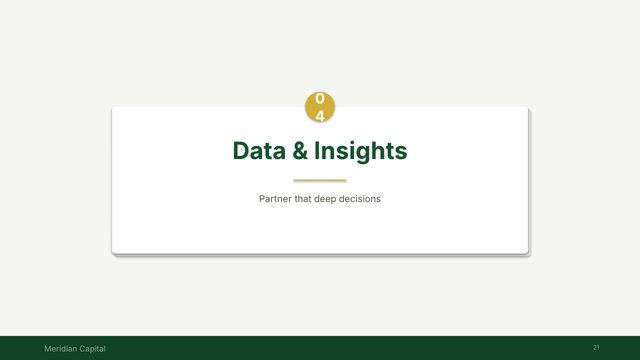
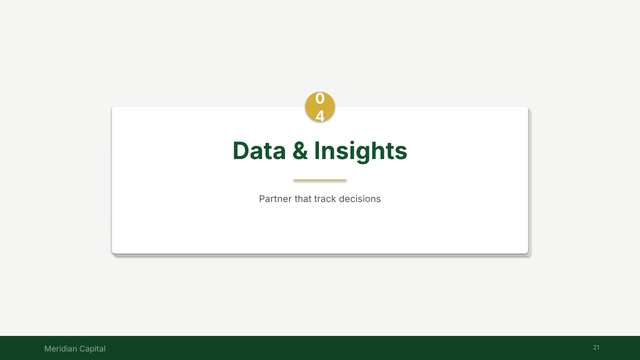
deep: deep -> track (325, 199)
